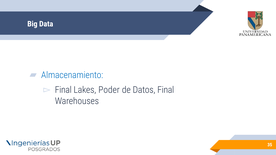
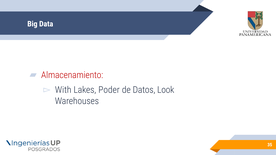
Almacenamiento colour: blue -> red (72, 75)
Final: Final -> With (63, 90)
Datos Final: Final -> Look (166, 90)
